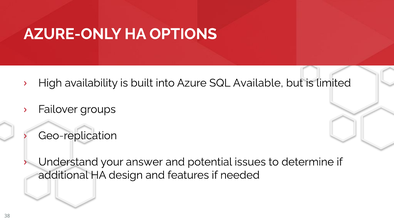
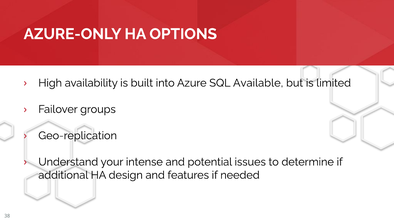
answer: answer -> intense (144, 162)
